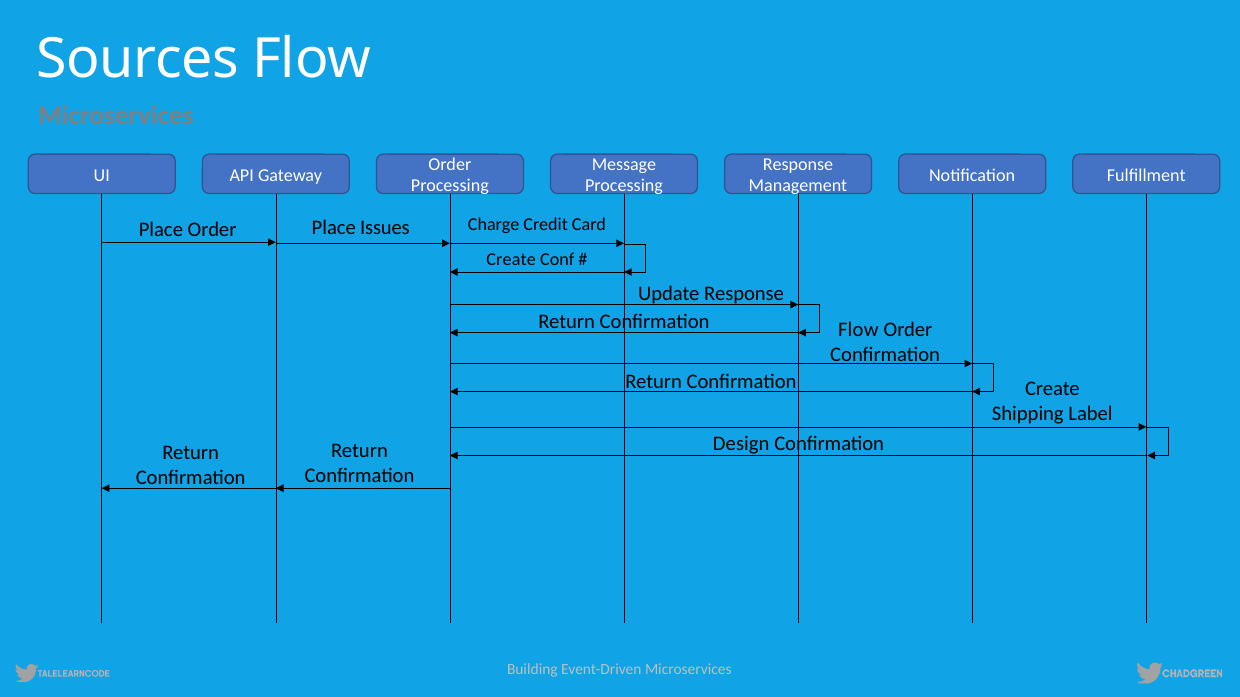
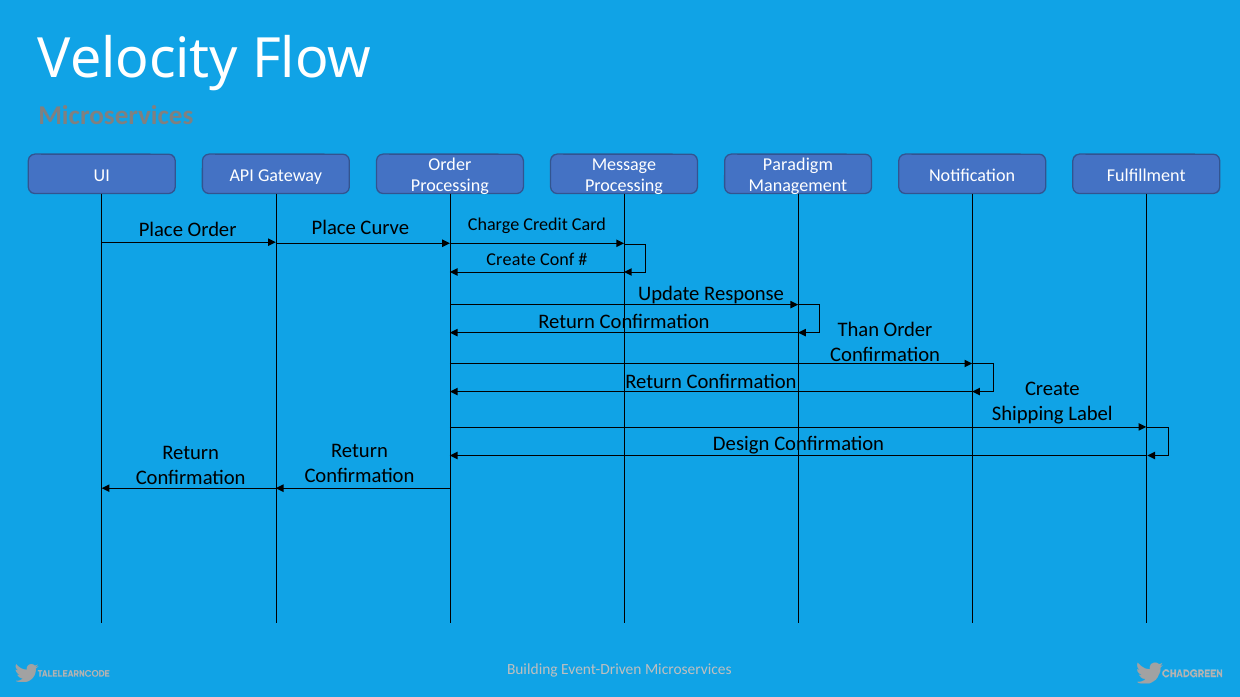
Sources: Sources -> Velocity (138, 59)
Response: Response -> Paradigm (798, 164)
Issues: Issues -> Curve (385, 228)
Confirmation Flow: Flow -> Than (858, 330)
